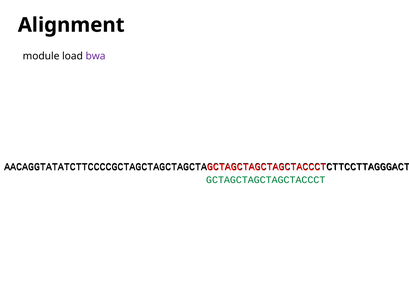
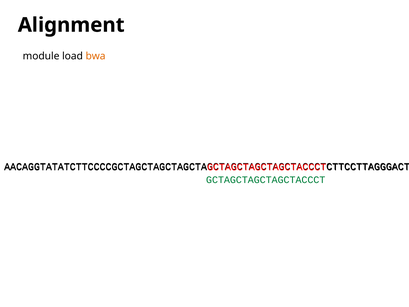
bwa colour: purple -> orange (96, 56)
